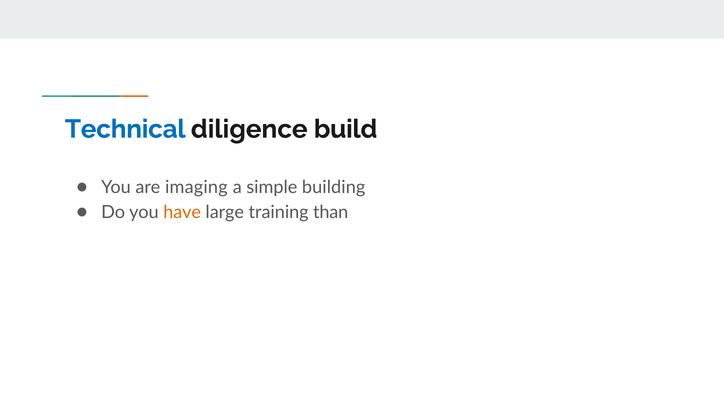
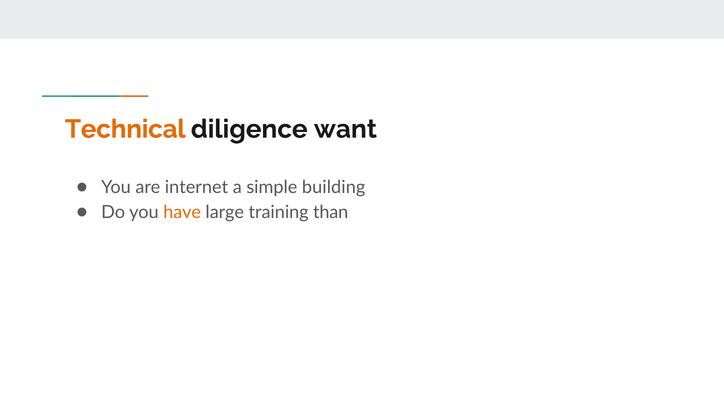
Technical colour: blue -> orange (125, 129)
build: build -> want (345, 129)
imaging: imaging -> internet (196, 187)
